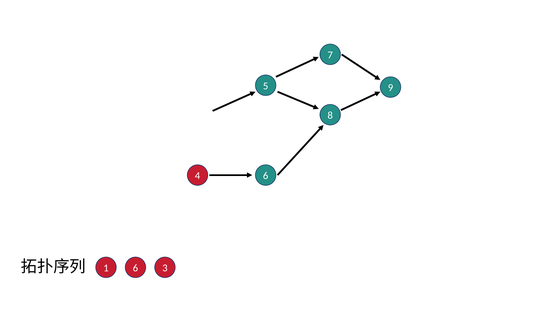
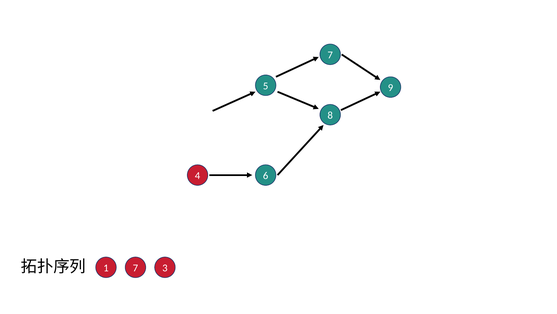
1 6: 6 -> 7 (135, 267)
